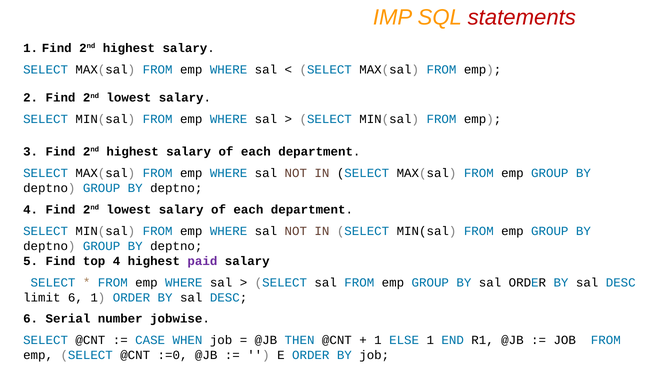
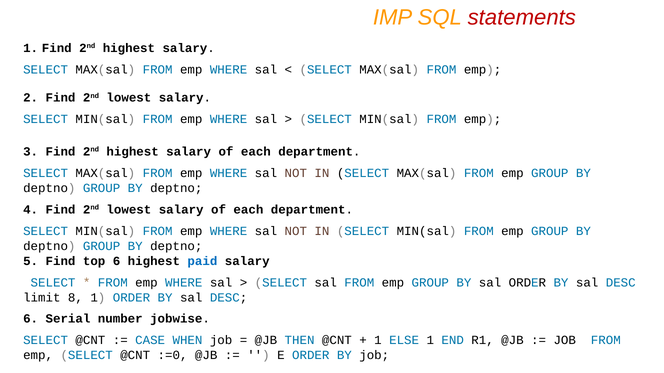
top 4: 4 -> 6 (117, 261)
paid colour: purple -> blue (202, 261)
limit 6: 6 -> 8 (75, 298)
